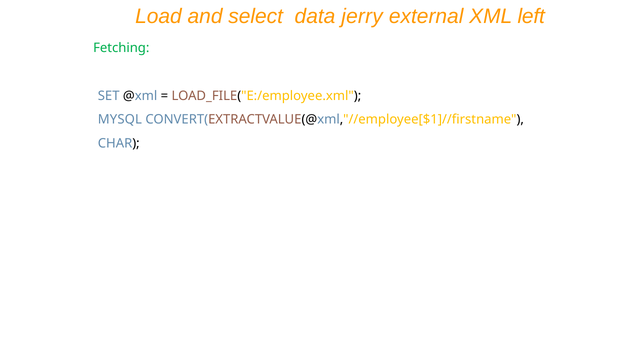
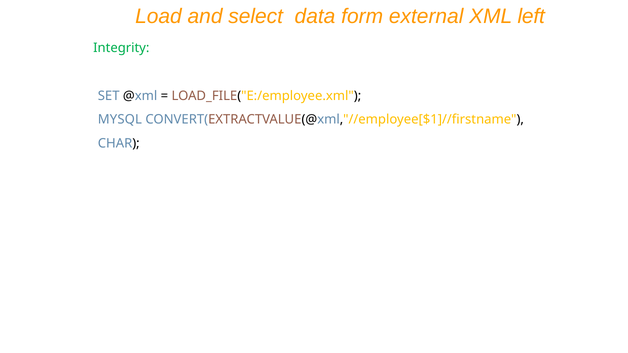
jerry: jerry -> form (362, 16)
Fetching: Fetching -> Integrity (121, 48)
